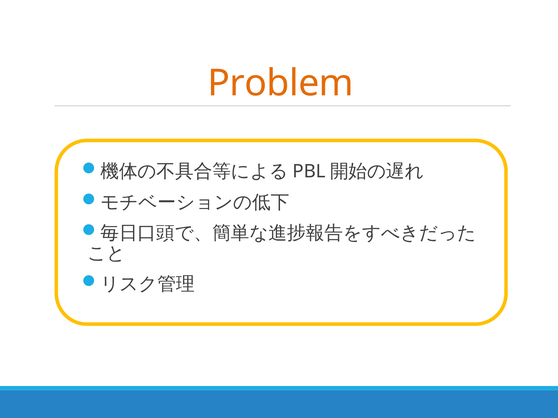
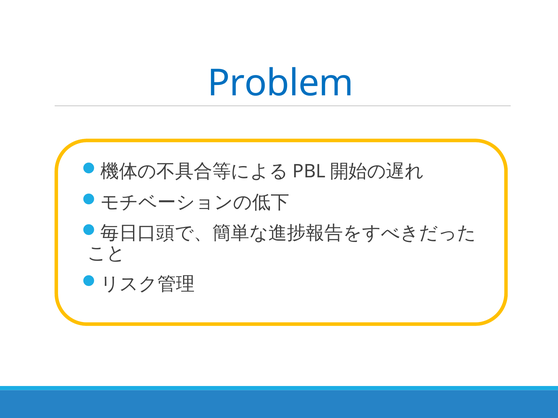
Problem colour: orange -> blue (281, 83)
